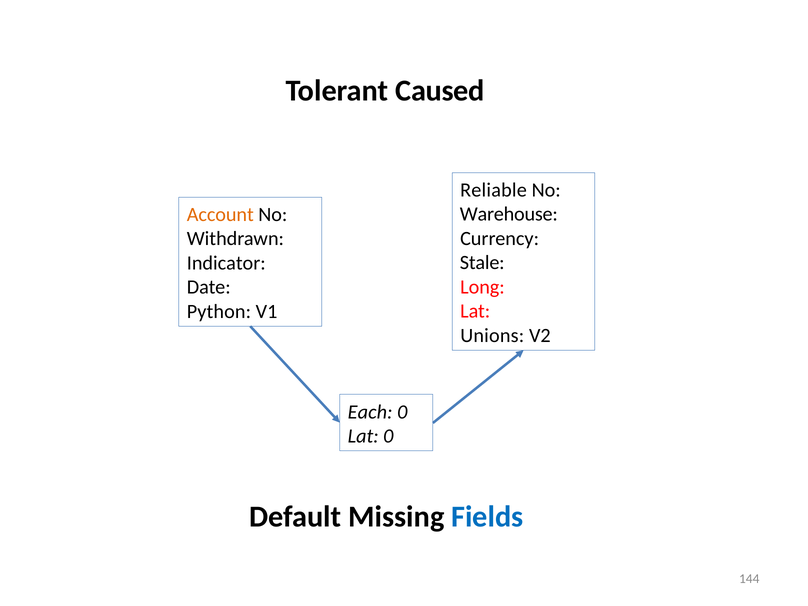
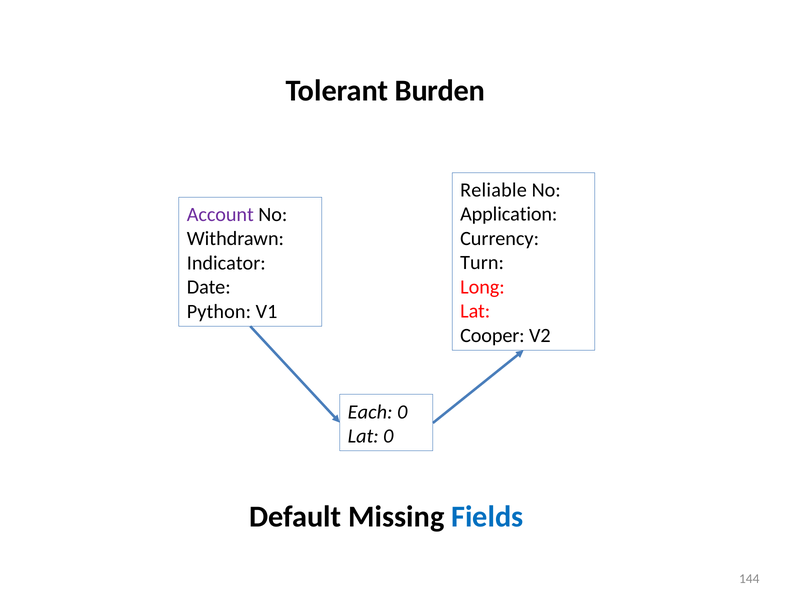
Caused: Caused -> Burden (440, 91)
Warehouse: Warehouse -> Application (509, 214)
Account colour: orange -> purple (220, 215)
Stale: Stale -> Turn (482, 263)
Unions: Unions -> Cooper (492, 336)
